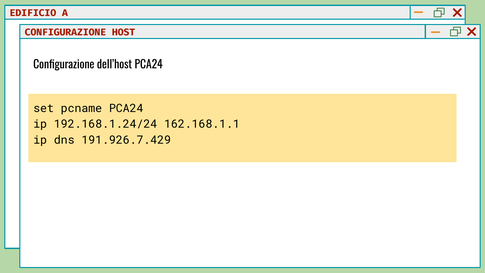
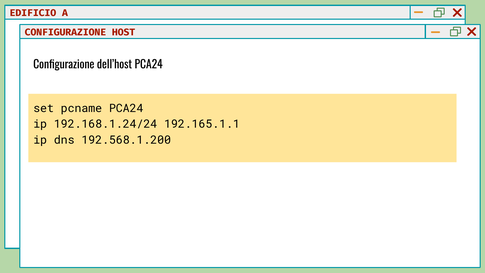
162.168.1.1: 162.168.1.1 -> 192.165.1.1 (202, 124)
191.926.7.429: 191.926.7.429 -> 192.568.1.200 (126, 140)
